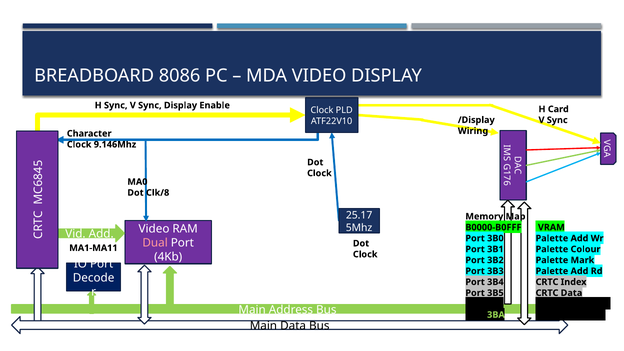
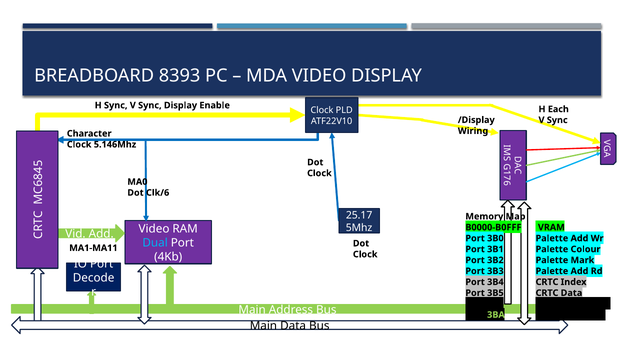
8086: 8086 -> 8393 (180, 76)
Card: Card -> Each (558, 109)
9.146Mhz: 9.146Mhz -> 5.146Mhz (115, 144)
Clk/8: Clk/8 -> Clk/6 (158, 193)
Dual colour: pink -> light blue (155, 243)
